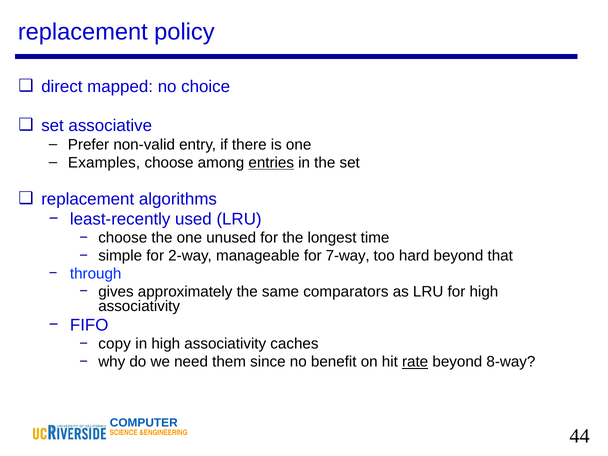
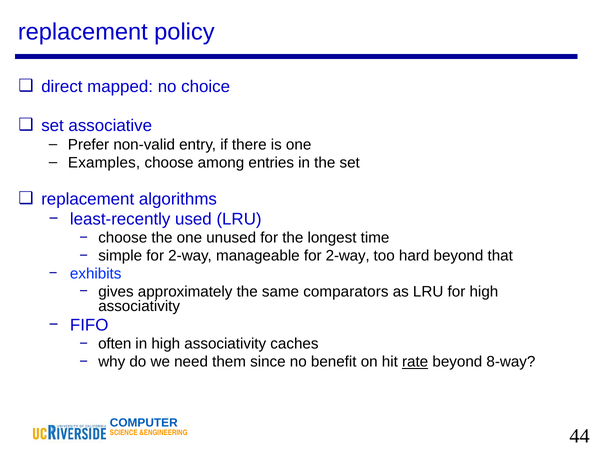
entries underline: present -> none (271, 163)
manageable for 7-way: 7-way -> 2-way (348, 256)
through: through -> exhibits (96, 274)
copy: copy -> often (115, 344)
